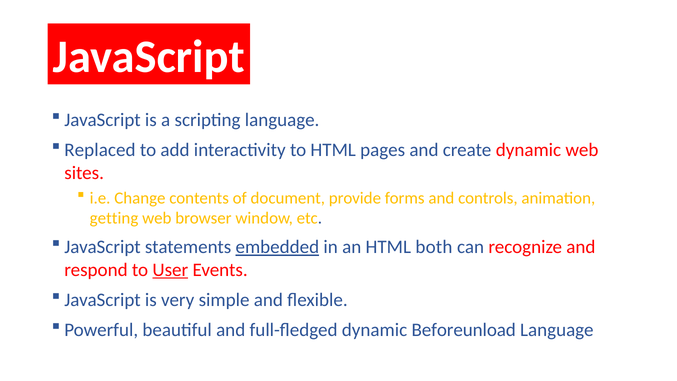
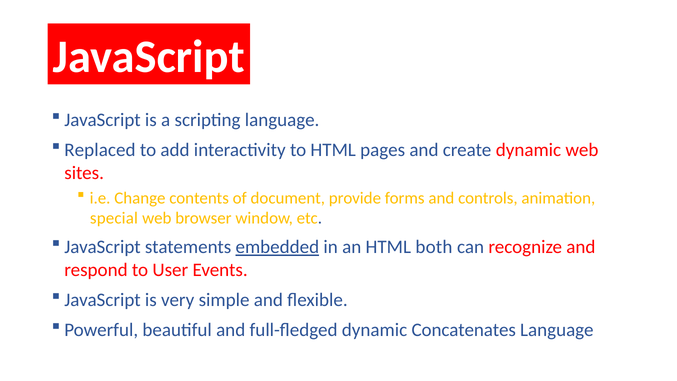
getting: getting -> special (114, 218)
User underline: present -> none (170, 270)
Beforeunload: Beforeunload -> Concatenates (464, 330)
